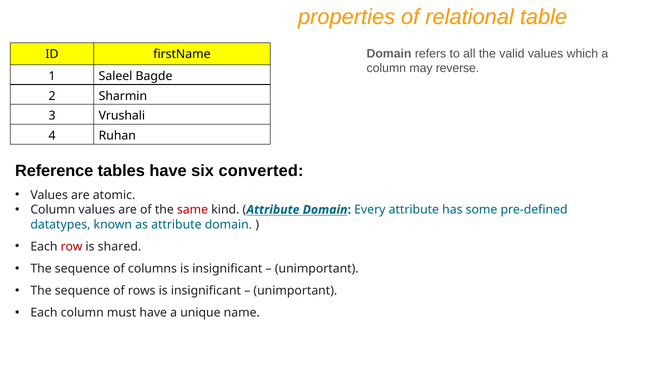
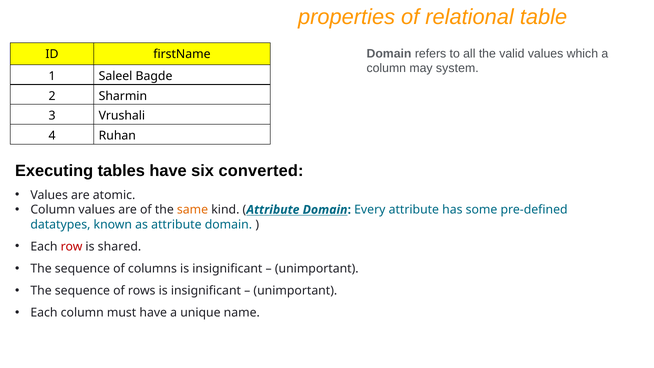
reverse: reverse -> system (457, 68)
Reference: Reference -> Executing (54, 171)
same colour: red -> orange (193, 210)
